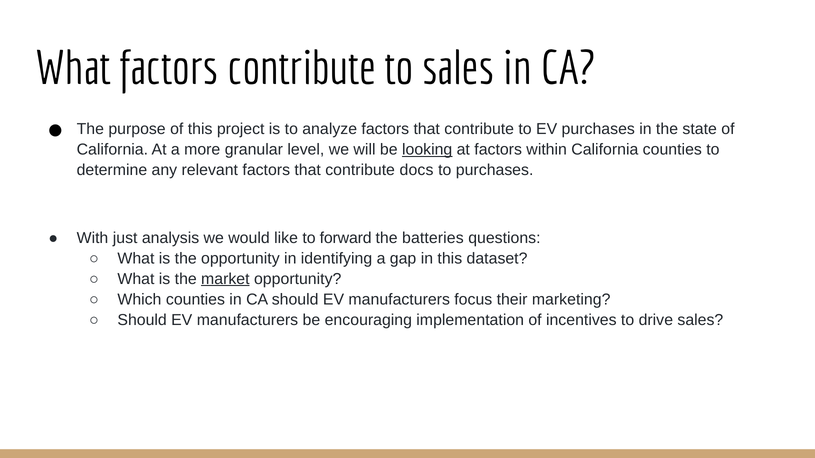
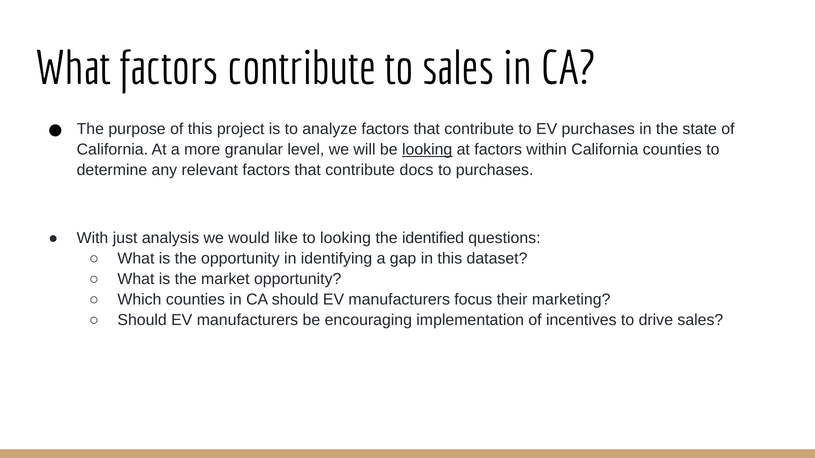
to forward: forward -> looking (346, 238)
batteries: batteries -> identified (433, 238)
market underline: present -> none (225, 279)
